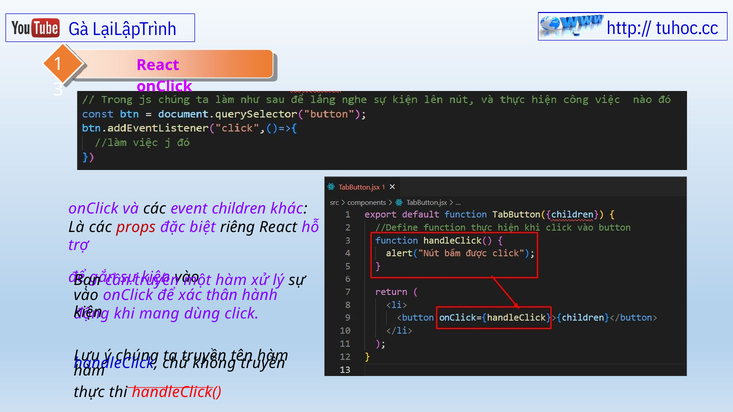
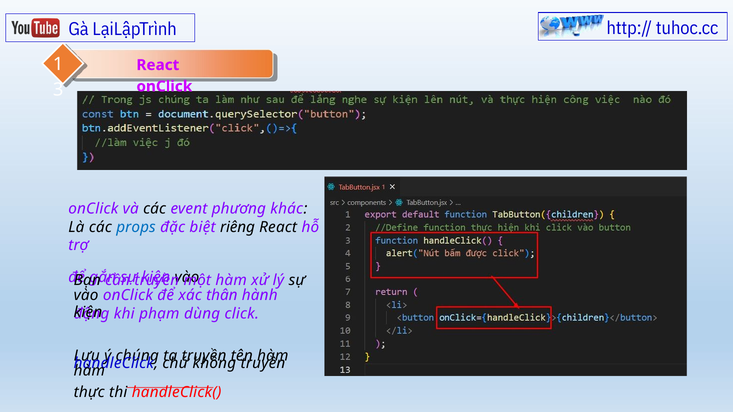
children: children -> phương (239, 209)
props colour: red -> blue (136, 227)
mang: mang -> phạm (159, 314)
